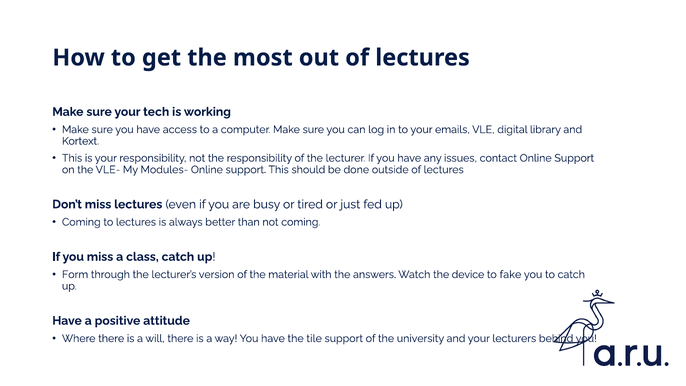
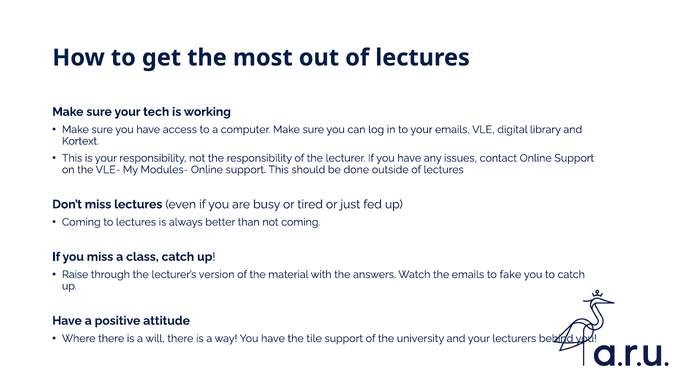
Form: Form -> Raise (75, 274)
the device: device -> emails (468, 274)
